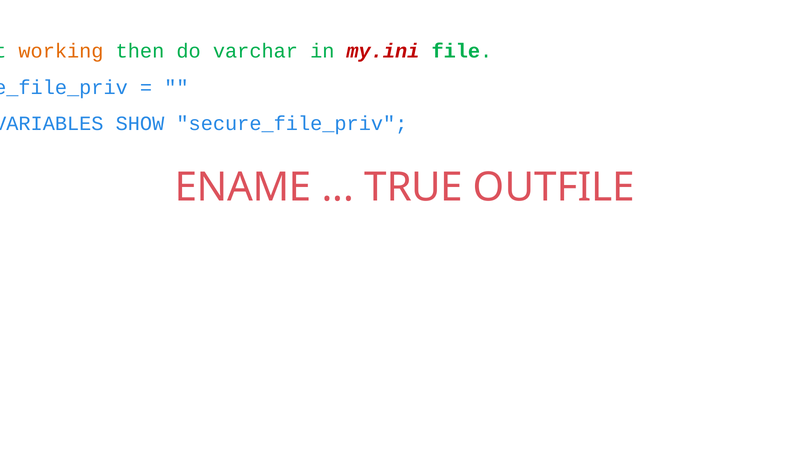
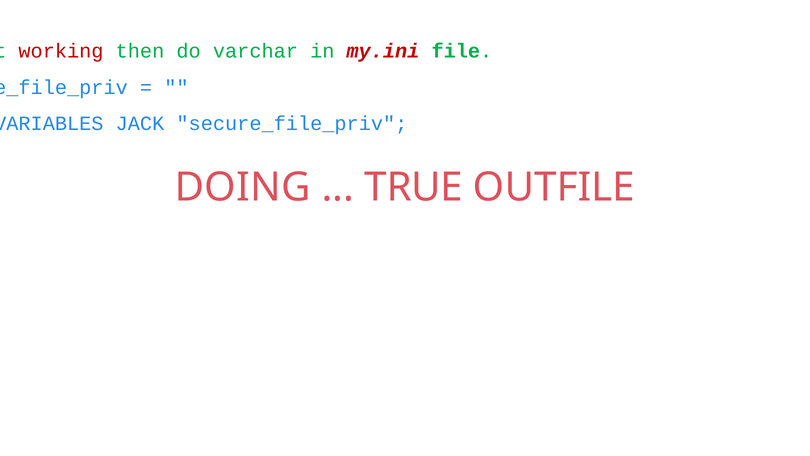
working colour: orange -> red (61, 51)
SHOW: SHOW -> JACK (140, 124)
ENAME: ENAME -> DOING (243, 187)
